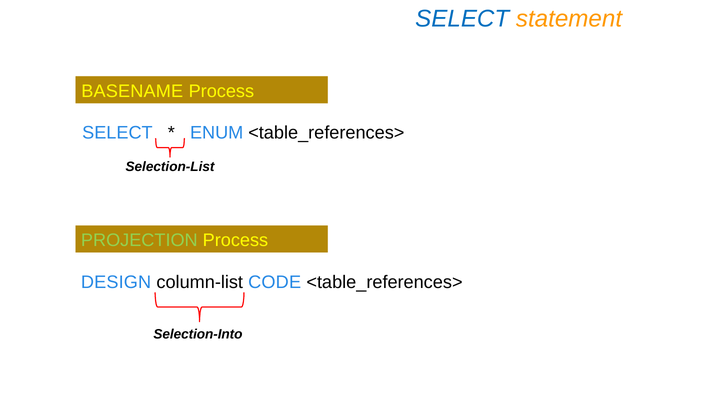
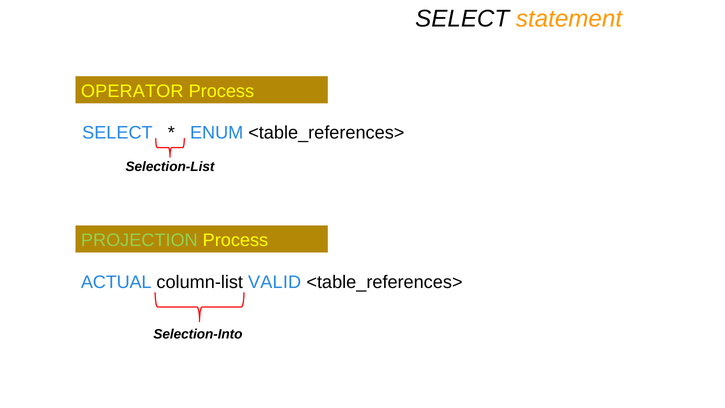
SELECT colour: blue -> black (462, 19)
BASENAME: BASENAME -> OPERATOR (132, 91)
DESIGN: DESIGN -> ACTUAL (116, 282)
CODE: CODE -> VALID (275, 282)
